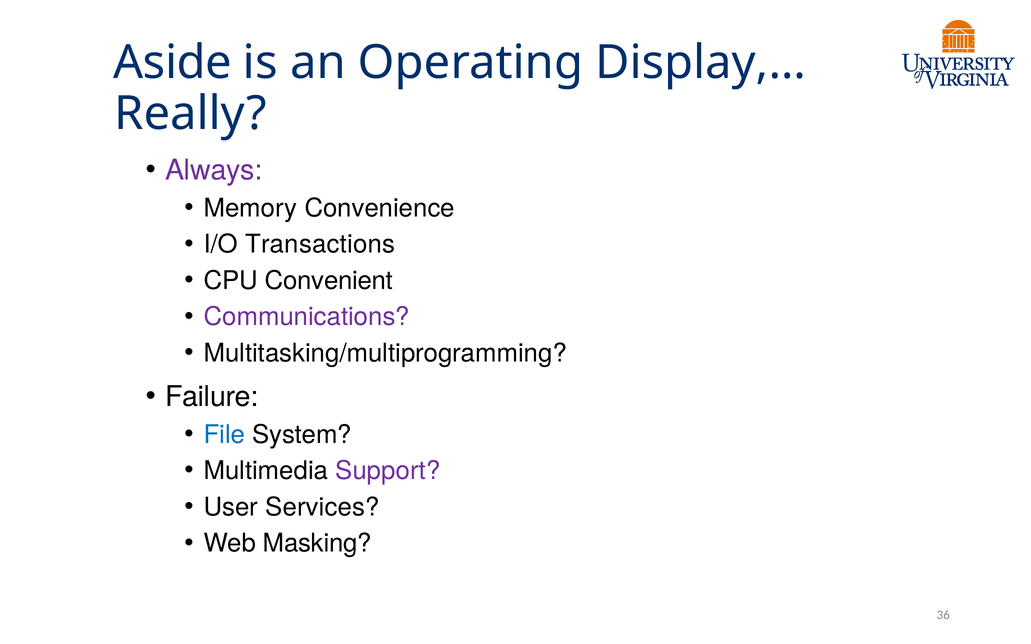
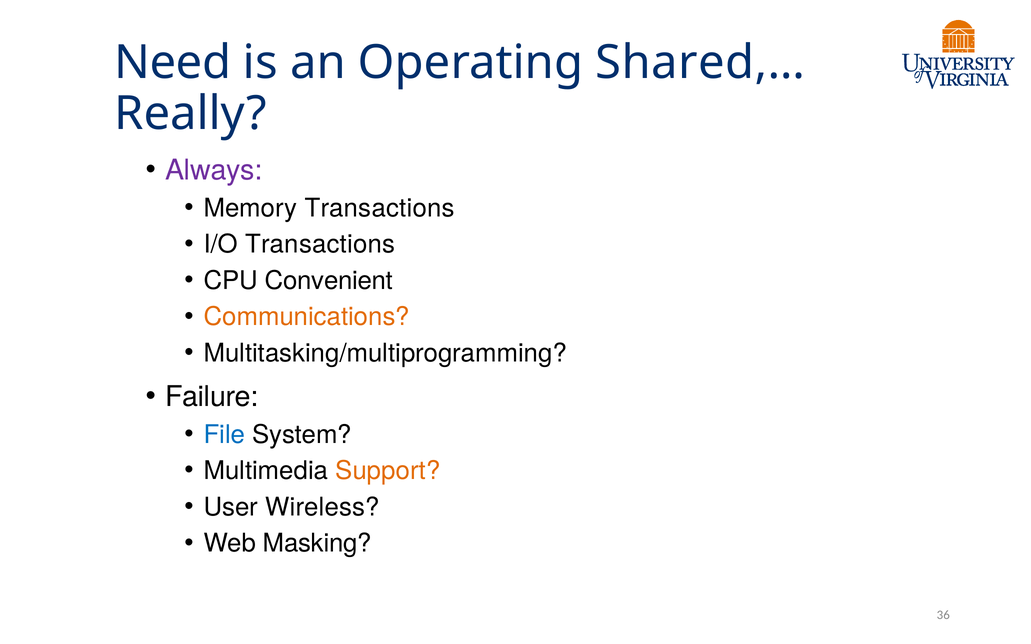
Aside: Aside -> Need (173, 63)
Display,…: Display,… -> Shared,… (700, 63)
Memory Convenience: Convenience -> Transactions (380, 208)
Communications colour: purple -> orange (307, 317)
Support colour: purple -> orange (388, 471)
Services: Services -> Wireless (322, 507)
